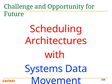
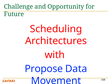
Systems: Systems -> Propose (44, 69)
